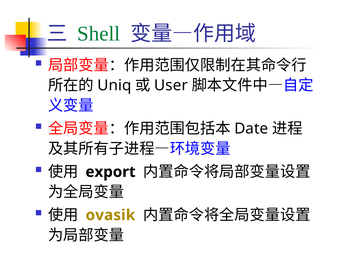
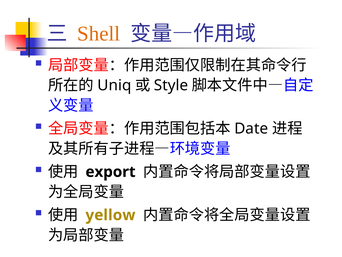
Shell colour: green -> orange (99, 34)
User: User -> Style (171, 85)
ovasik: ovasik -> yellow (110, 215)
